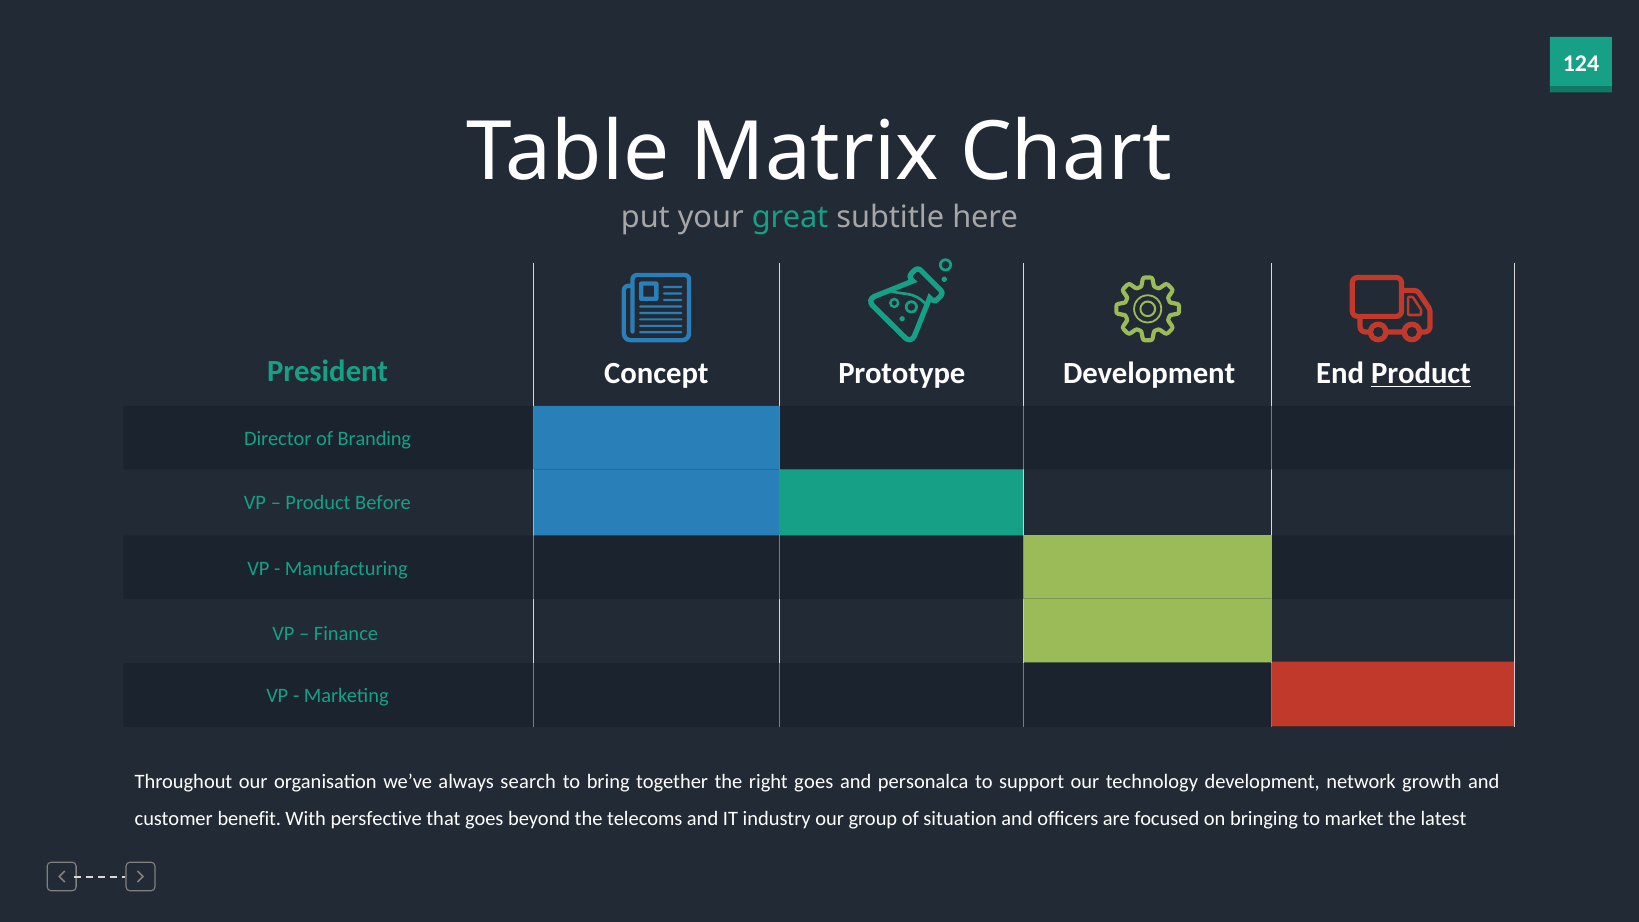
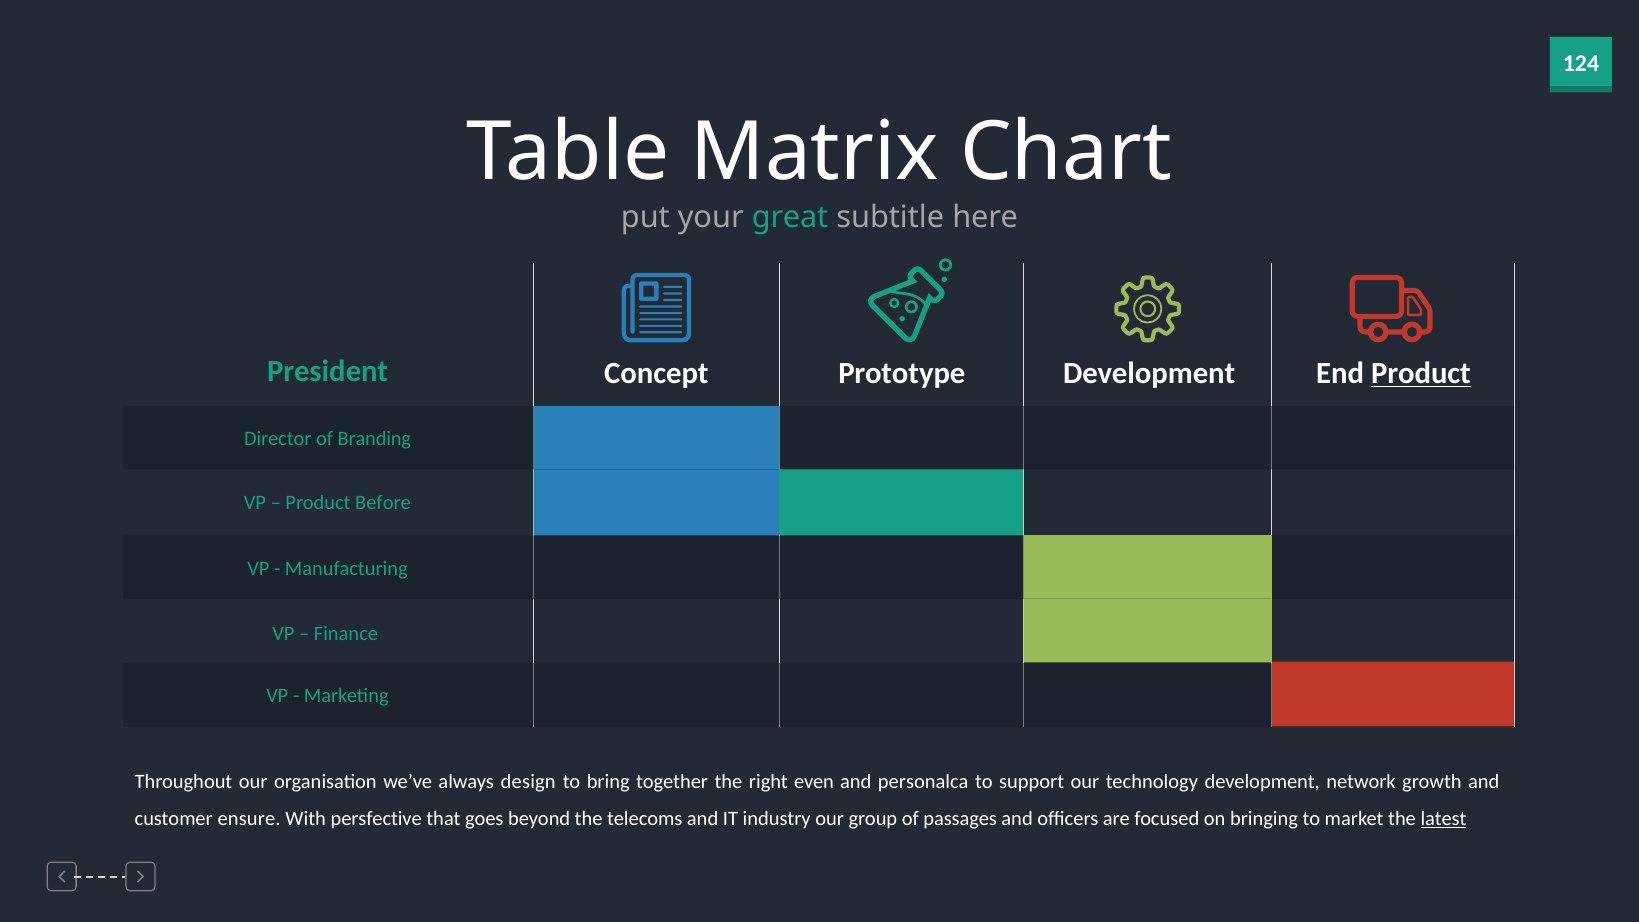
search: search -> design (528, 781)
right goes: goes -> even (814, 781)
benefit: benefit -> ensure (249, 818)
situation: situation -> passages (960, 818)
latest underline: none -> present (1443, 818)
